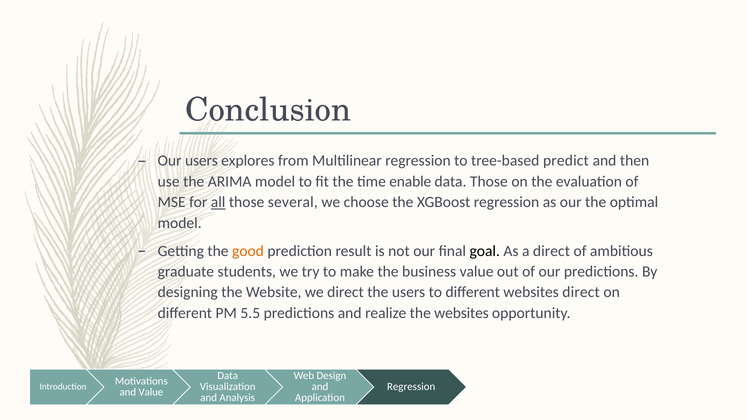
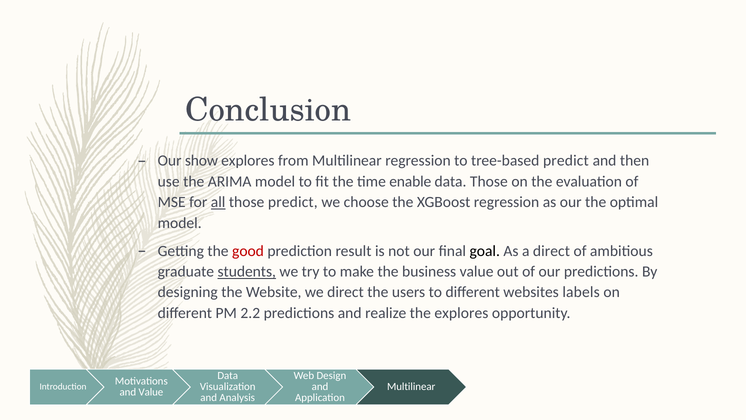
Our users: users -> show (201, 161)
those several: several -> predict (293, 202)
good colour: orange -> red (248, 251)
students underline: none -> present (247, 271)
websites direct: direct -> labels (581, 292)
5.5: 5.5 -> 2.2 (250, 313)
the websites: websites -> explores (461, 313)
Regression: Regression -> Multilinear (411, 386)
